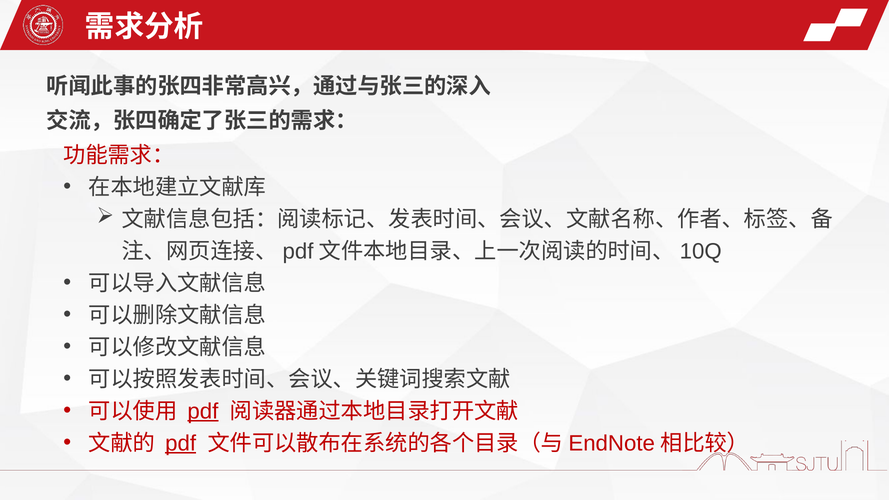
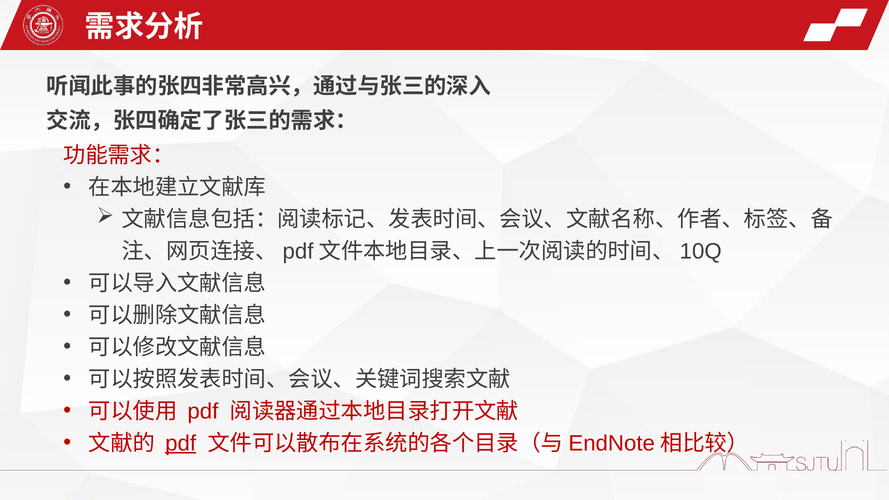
pdf underline: present -> none (203, 411)
